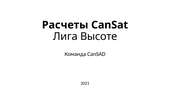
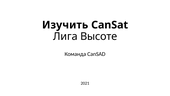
Расчеты: Расчеты -> Изучить (65, 25)
